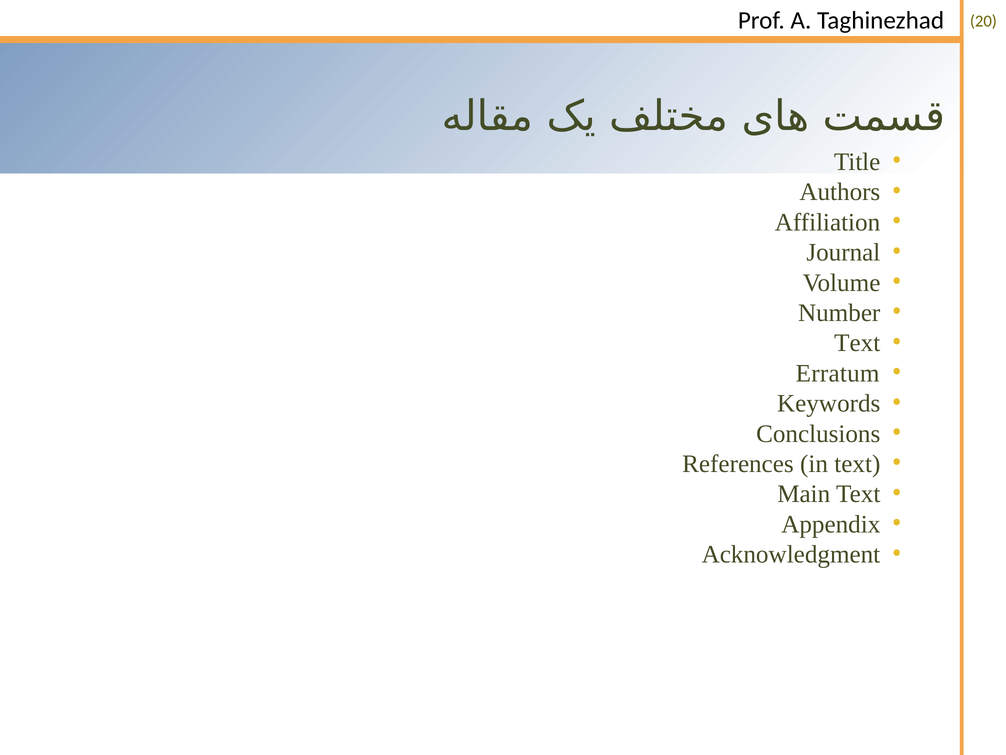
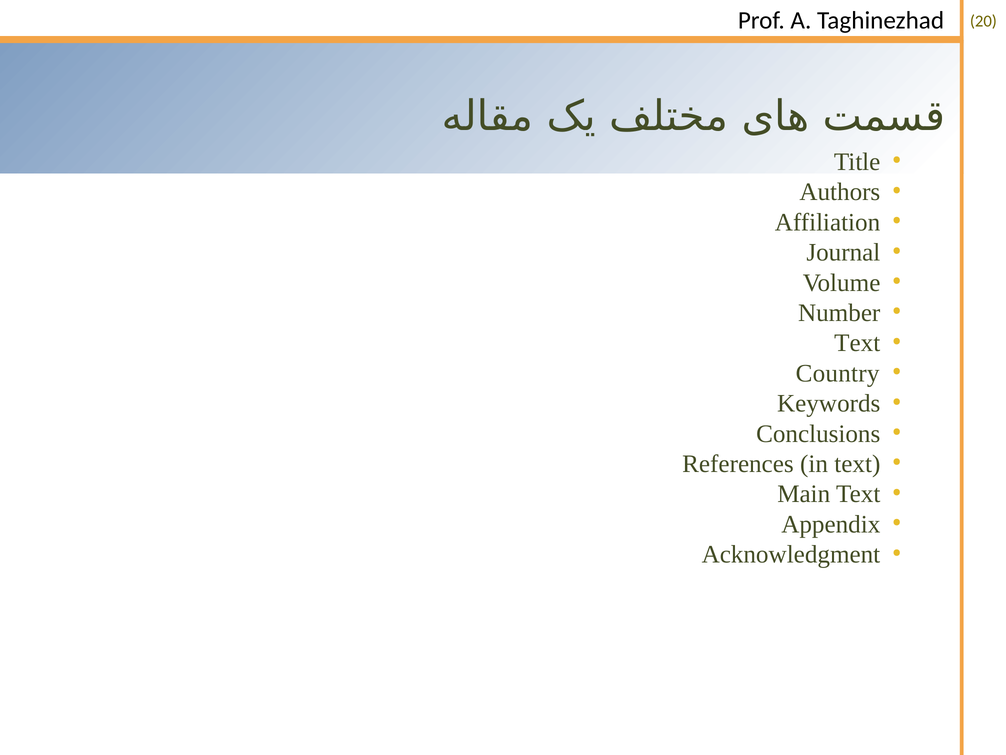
Erratum: Erratum -> Country (838, 373)
